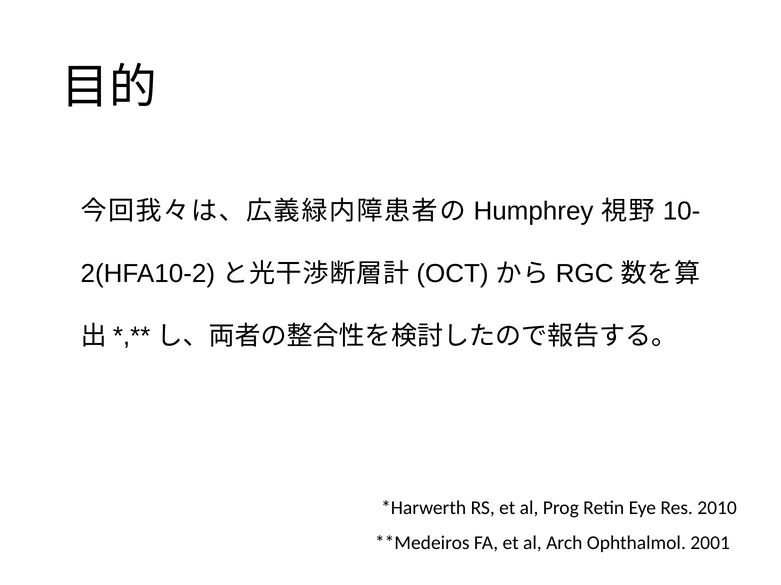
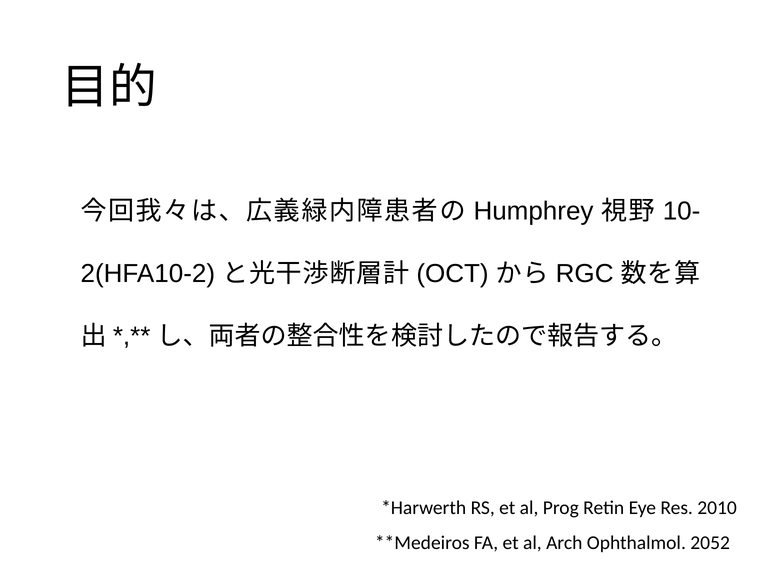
2001: 2001 -> 2052 (710, 544)
